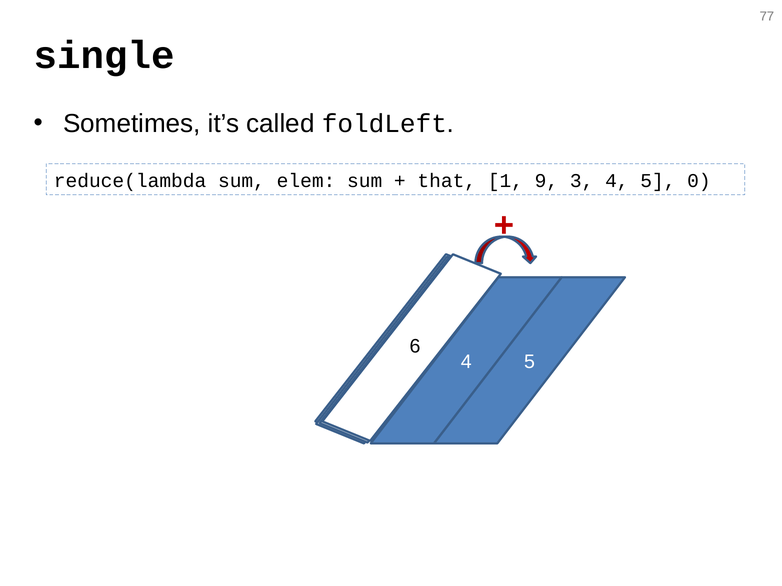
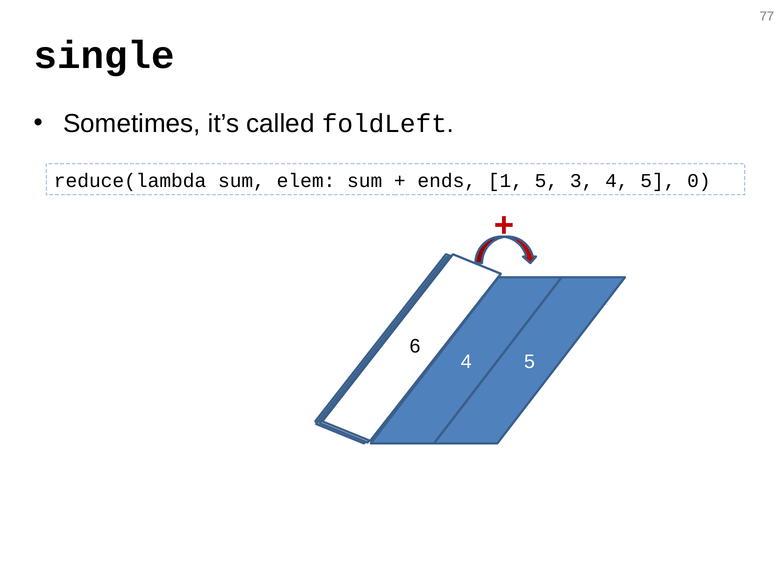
that: that -> ends (447, 181)
1 9: 9 -> 5 (546, 181)
